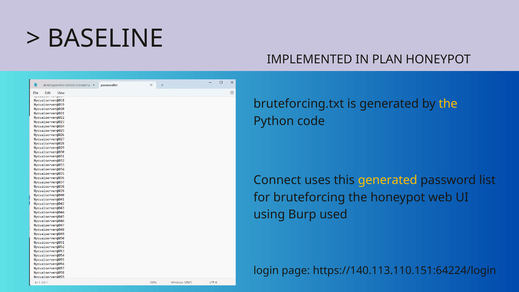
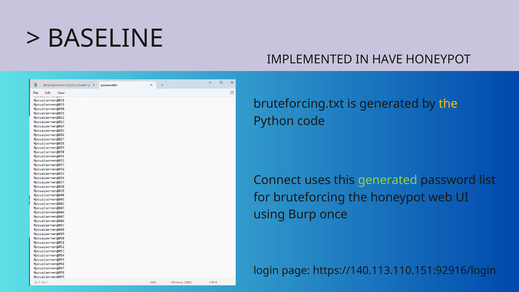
PLAN: PLAN -> HAVE (387, 59)
generated colour: yellow -> light green (388, 180)
used: used -> once (333, 214)
https://140.113.110.151:64224/login: https://140.113.110.151:64224/login -> https://140.113.110.151:92916/login (405, 271)
